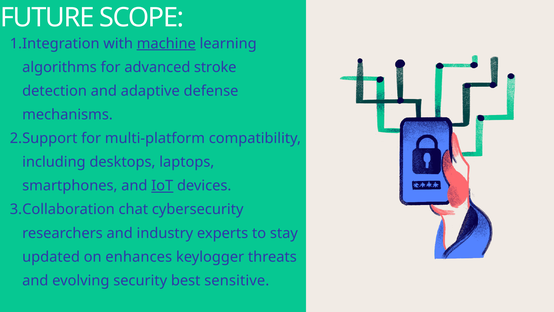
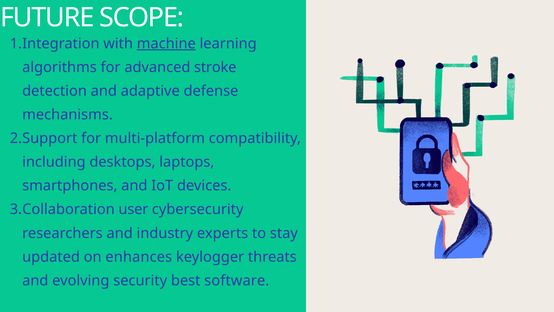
IoT underline: present -> none (162, 186)
chat: chat -> user (133, 209)
sensitive: sensitive -> software (237, 280)
